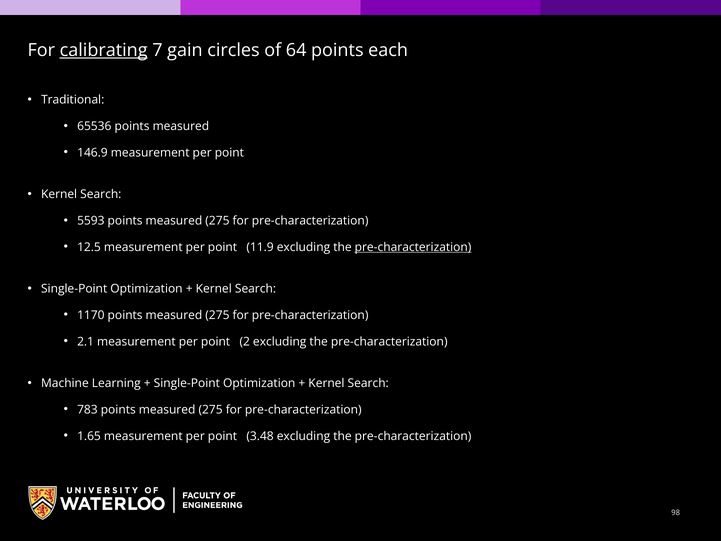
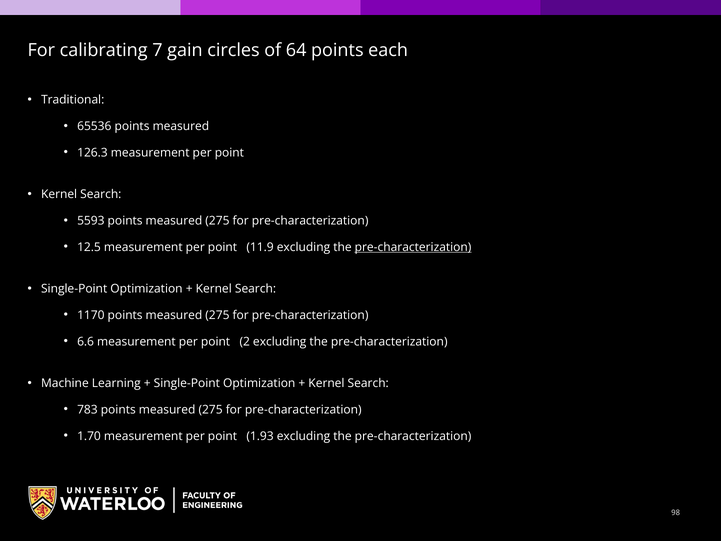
calibrating underline: present -> none (104, 50)
146.9: 146.9 -> 126.3 (92, 153)
2.1: 2.1 -> 6.6 (86, 341)
1.65: 1.65 -> 1.70 (89, 436)
3.48: 3.48 -> 1.93 (260, 436)
